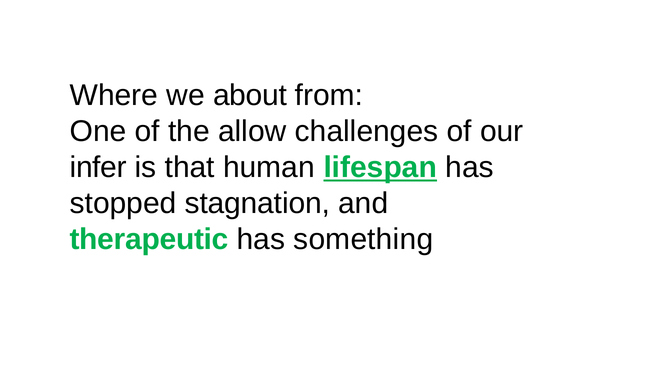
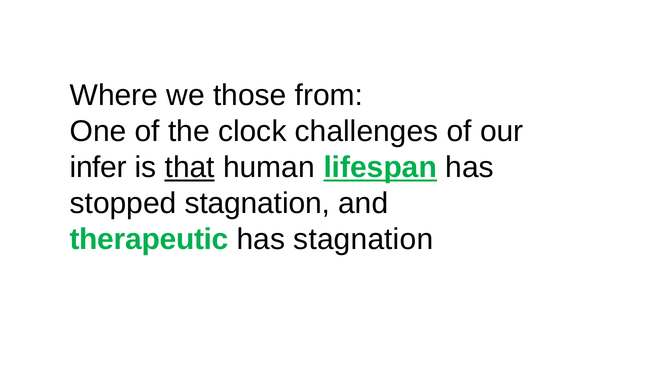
about: about -> those (250, 96)
allow: allow -> clock (252, 132)
that underline: none -> present (190, 168)
has something: something -> stagnation (363, 240)
